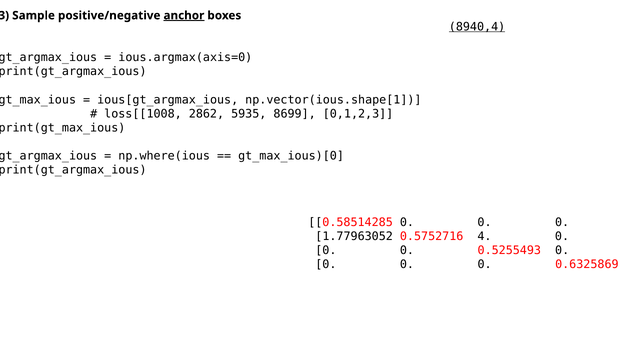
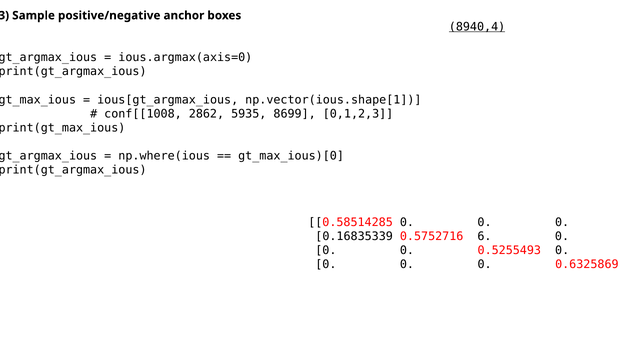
anchor underline: present -> none (184, 15)
loss[[1008: loss[[1008 -> conf[[1008 (143, 114)
1.77963052: 1.77963052 -> 0.16835339 (354, 237)
4: 4 -> 6 (484, 237)
